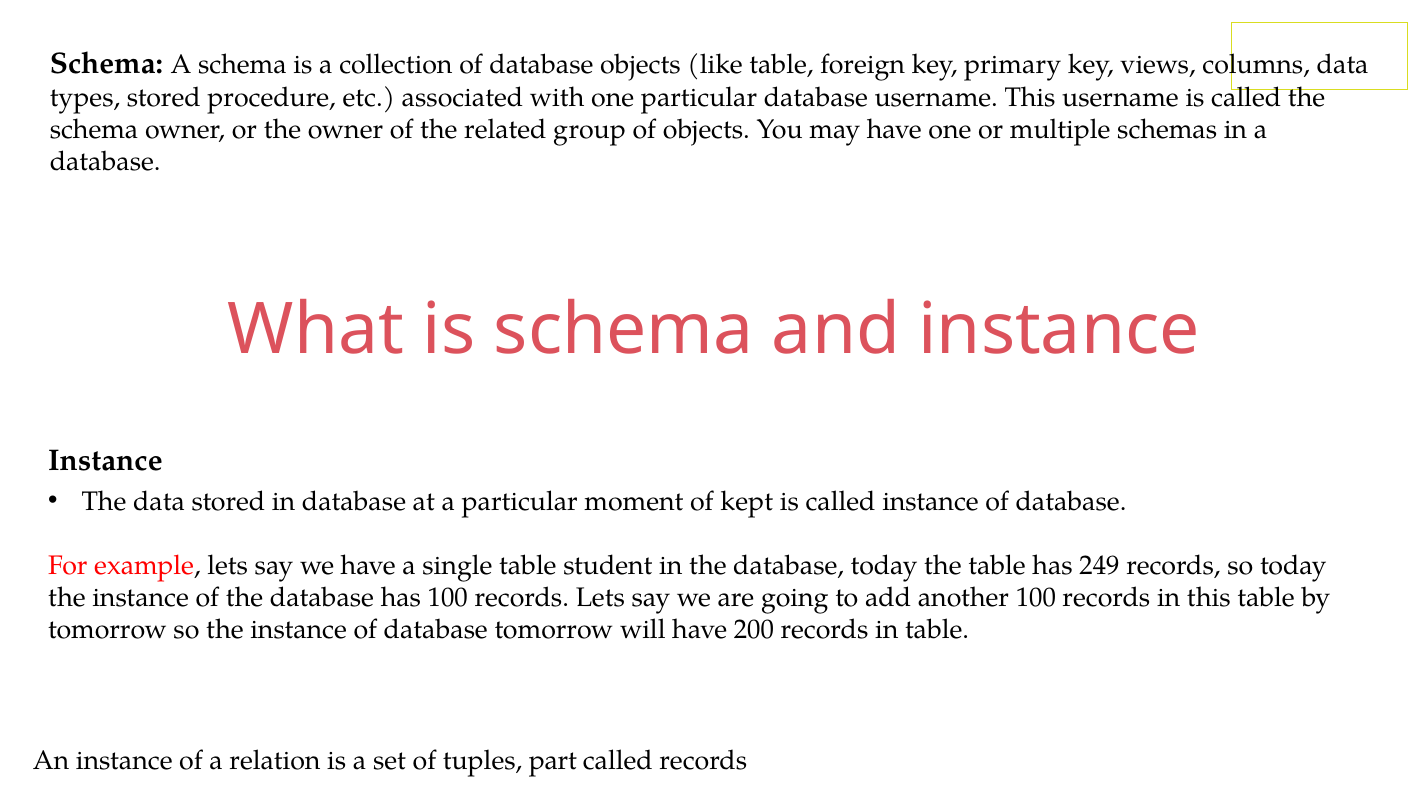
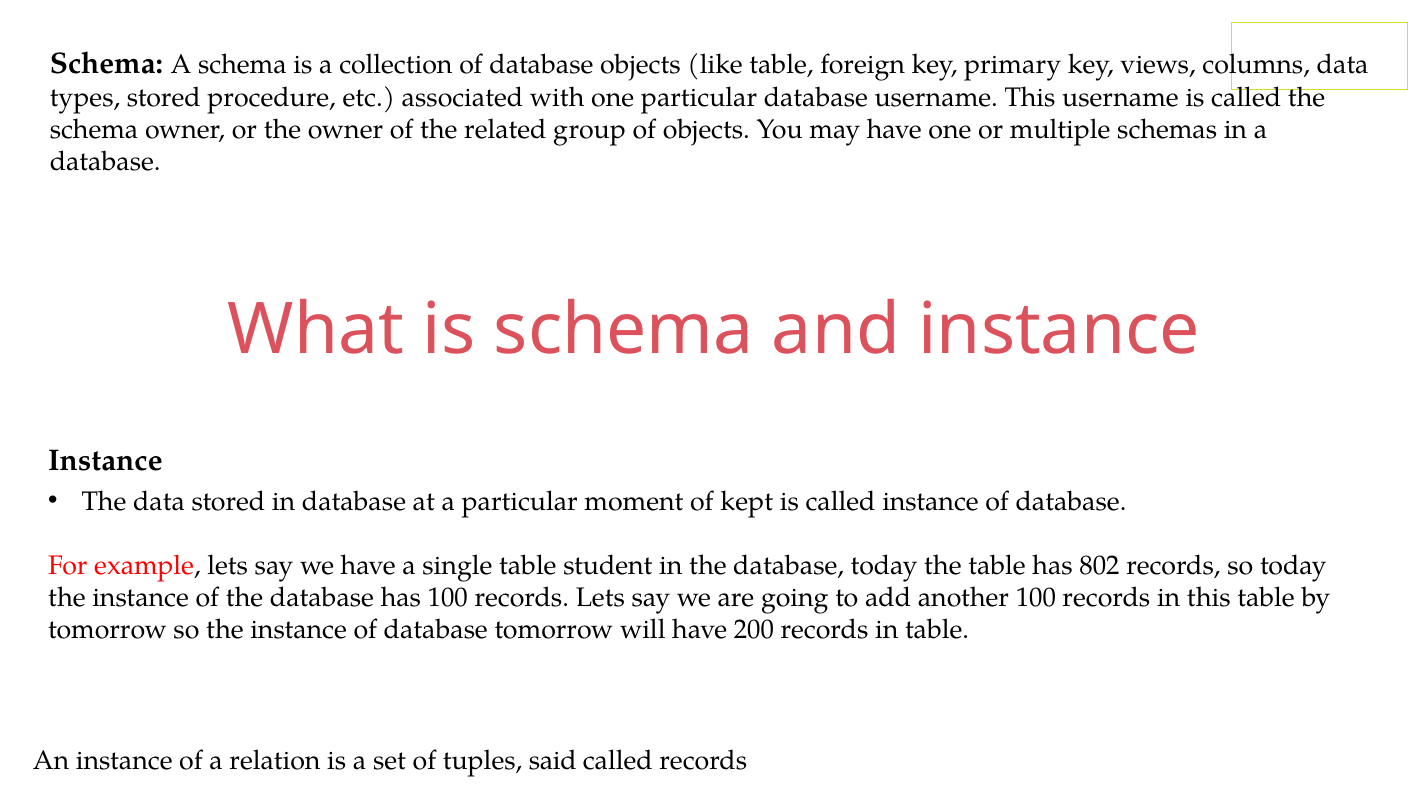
249: 249 -> 802 (1099, 566)
part: part -> said (553, 761)
